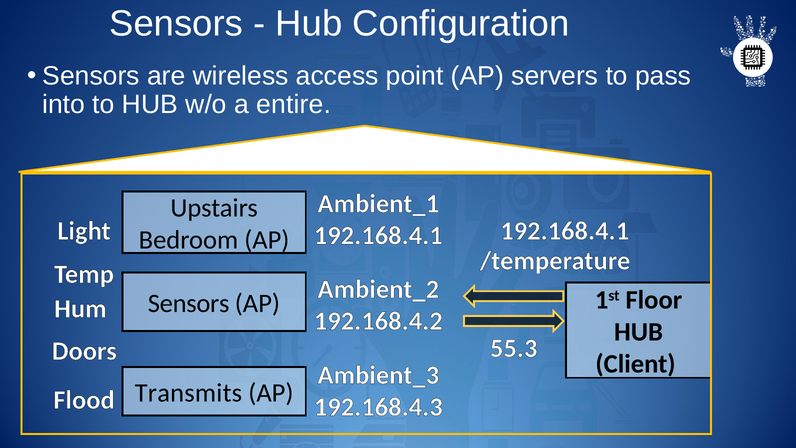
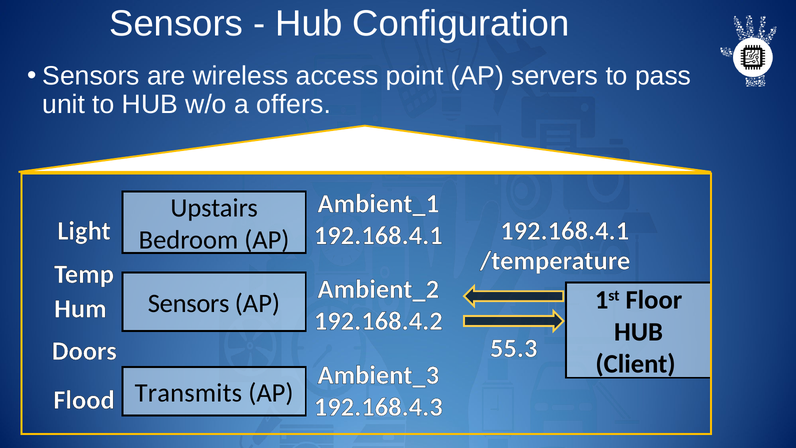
into: into -> unit (64, 104)
entire: entire -> offers (294, 104)
